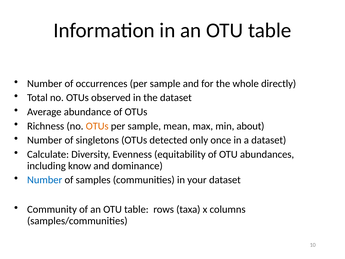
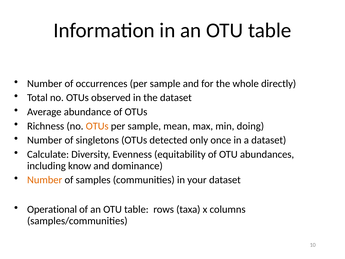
about: about -> doing (250, 126)
Number colour: blue -> orange (45, 180)
Community: Community -> Operational (52, 209)
